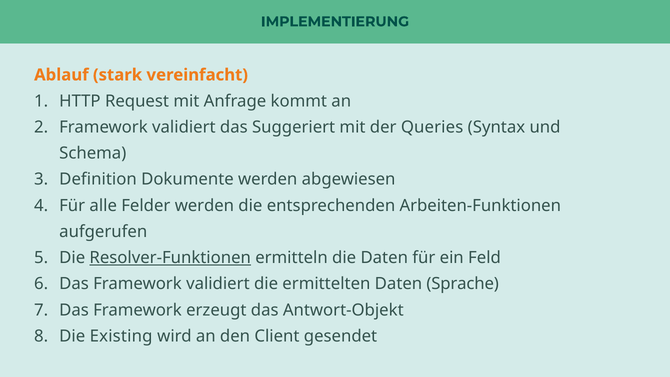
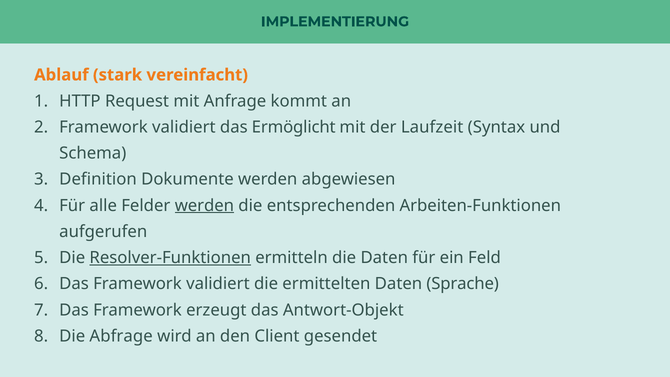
Suggeriert: Suggeriert -> Ermöglicht (294, 127)
Queries: Queries -> Laufzeit (432, 127)
werden underline: none -> present (204, 205)
Existing: Existing -> Abfrage (121, 336)
